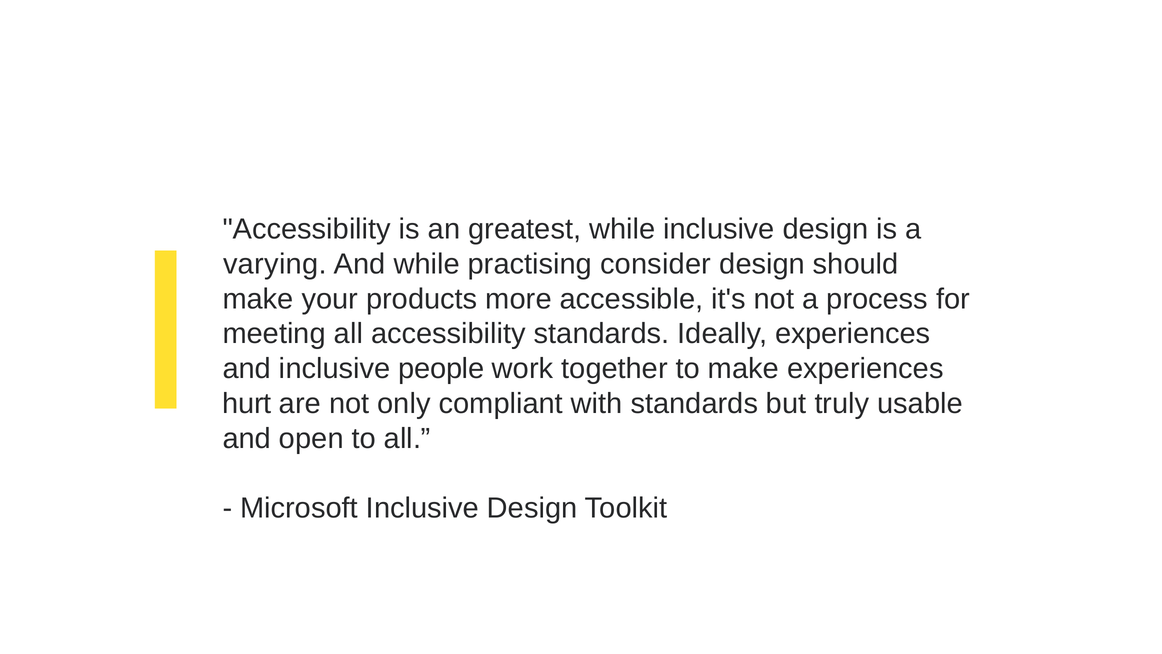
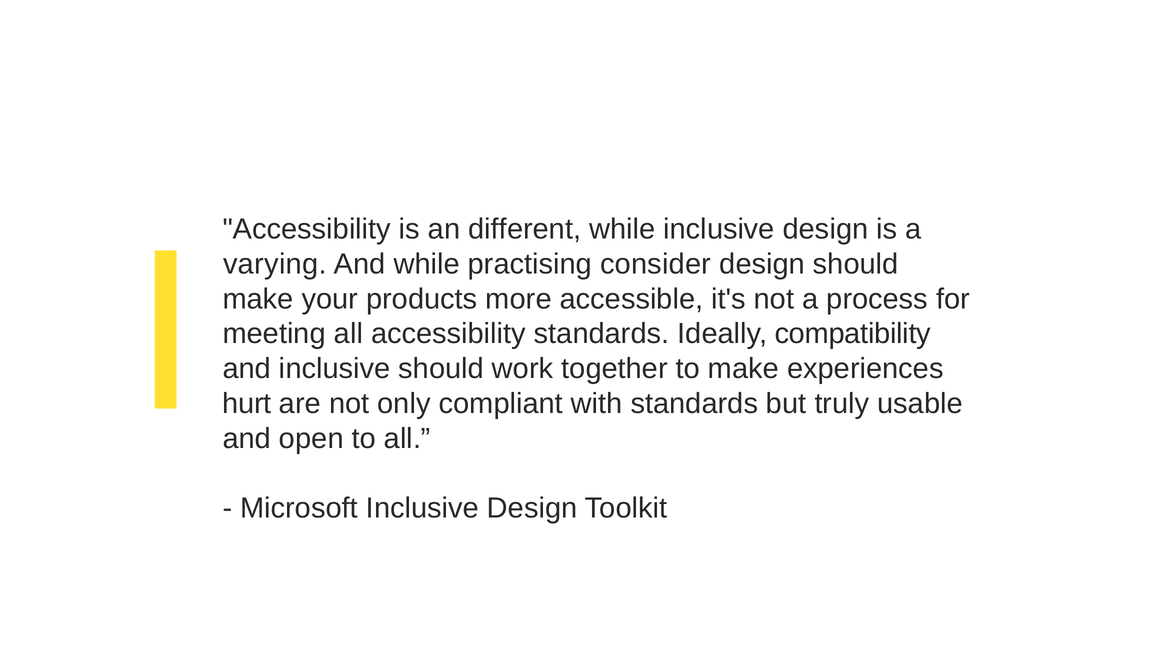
greatest: greatest -> different (525, 229)
Ideally experiences: experiences -> compatibility (853, 334)
inclusive people: people -> should (441, 369)
